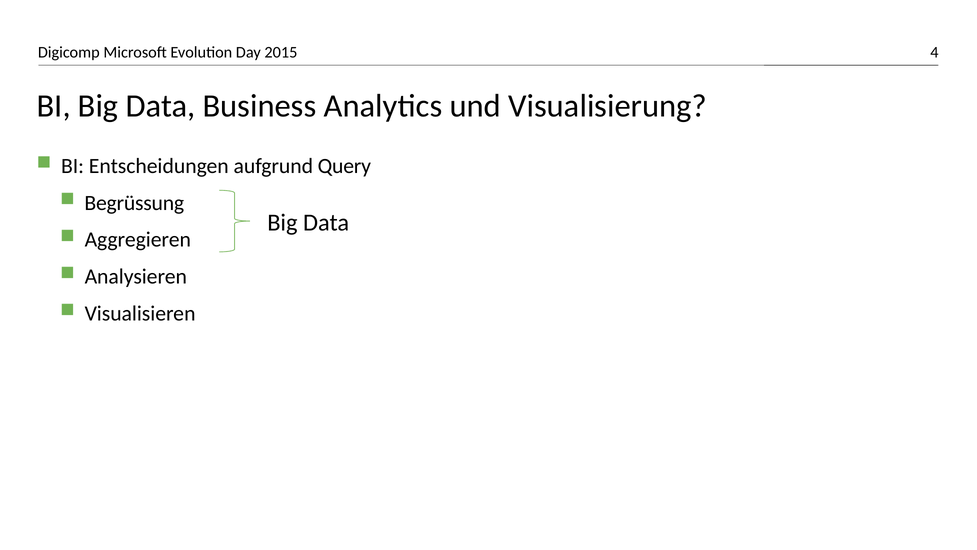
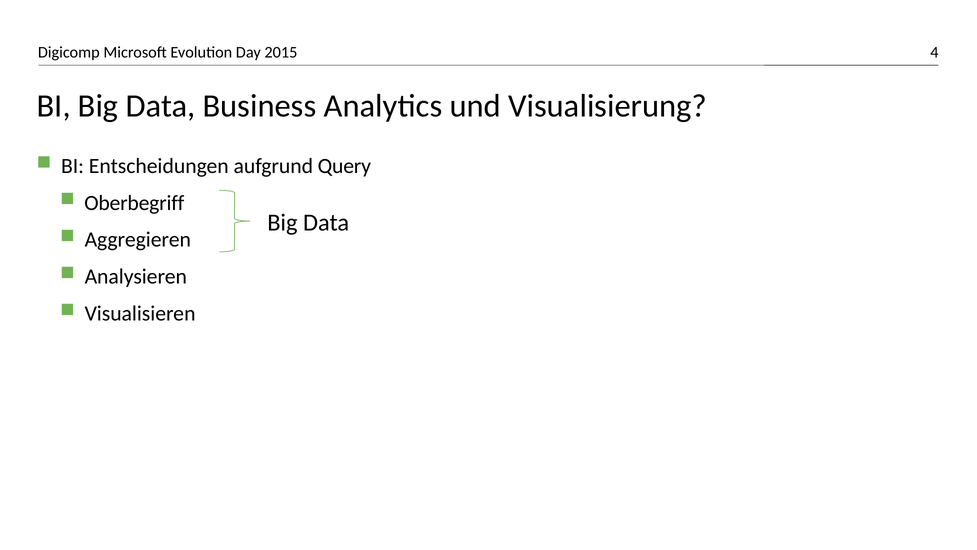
Begrüssung: Begrüssung -> Oberbegriff (134, 203)
